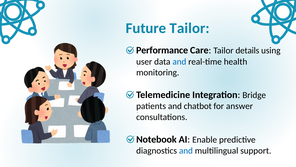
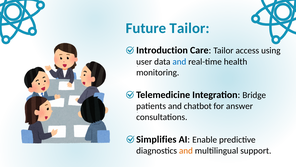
Performance: Performance -> Introduction (162, 50)
details: details -> access (247, 50)
Notebook: Notebook -> Simplifies (156, 139)
and colour: blue -> orange (186, 150)
